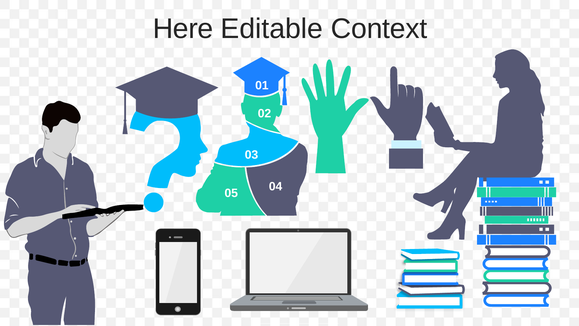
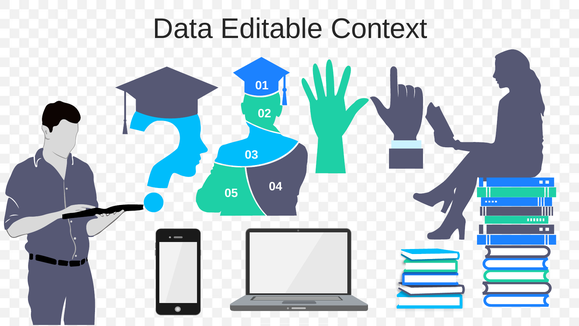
Here: Here -> Data (183, 29)
